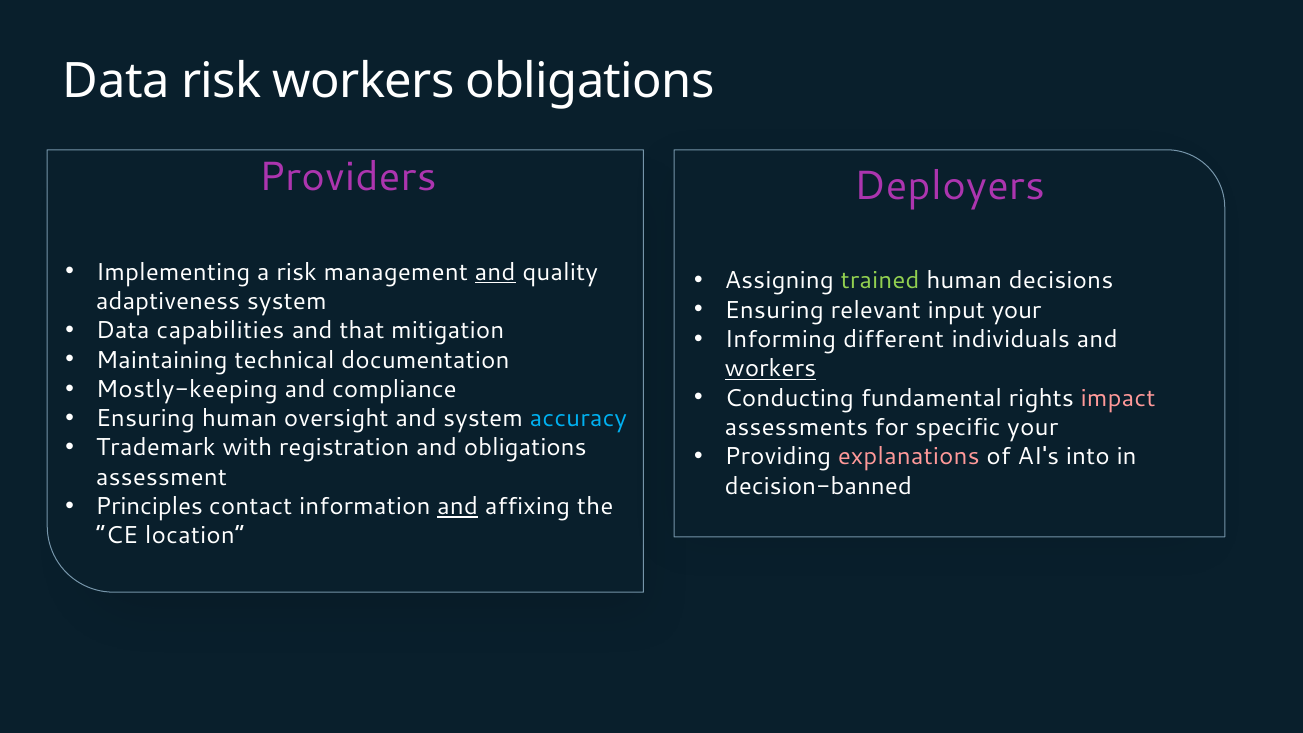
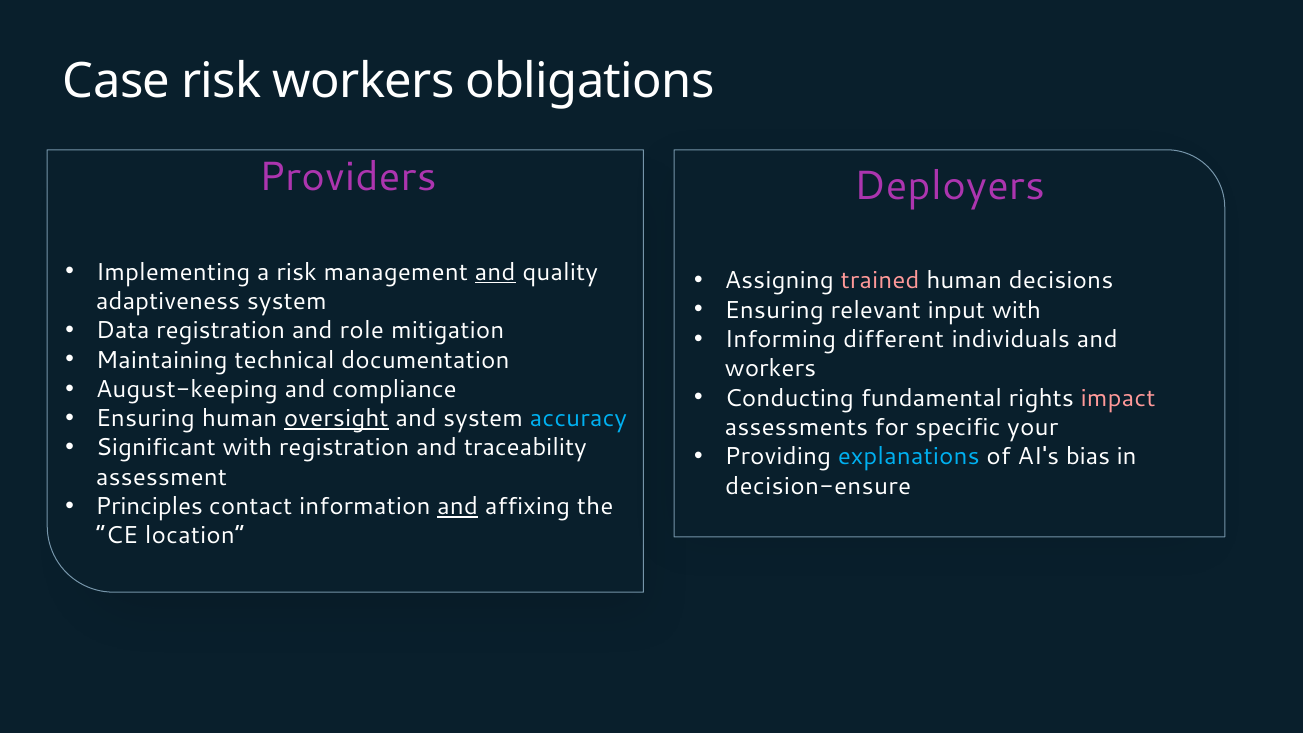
Data: Data -> Case (117, 82)
trained colour: light green -> pink (880, 281)
input your: your -> with (1016, 310)
Data capabilities: capabilities -> registration (221, 331)
that: that -> role (362, 331)
workers underline: present -> none (770, 369)
Mostly-keeping: Mostly-keeping -> August-keeping (187, 389)
oversight underline: none -> present (336, 419)
Trademark: Trademark -> Significant (156, 448)
and obligations: obligations -> traceability (525, 448)
explanations colour: pink -> light blue (909, 457)
into: into -> bias (1088, 457)
decision-banned: decision-banned -> decision-ensure (818, 486)
